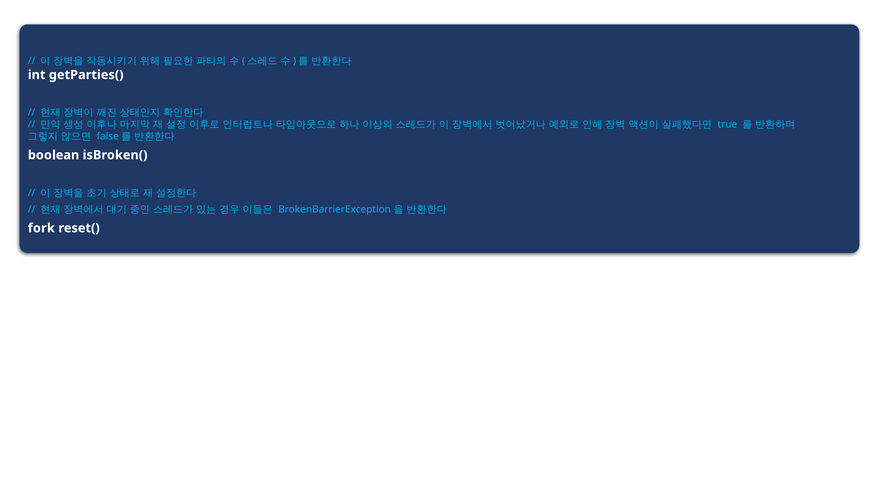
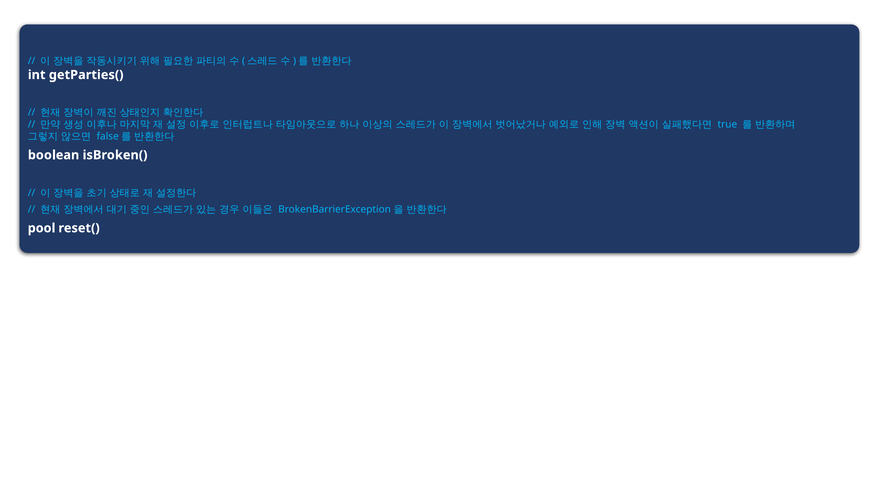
fork: fork -> pool (41, 228)
